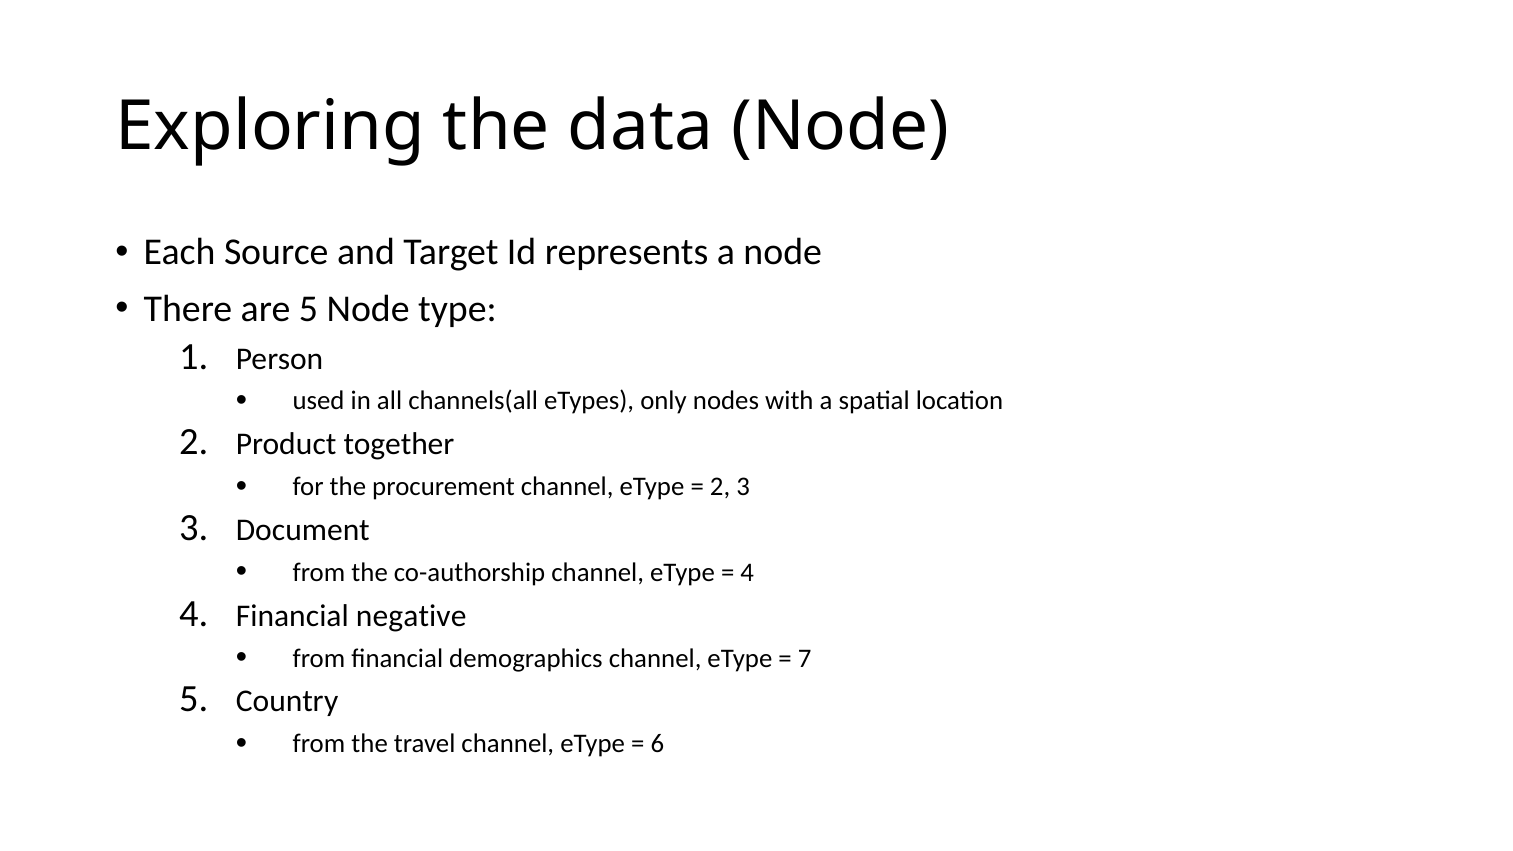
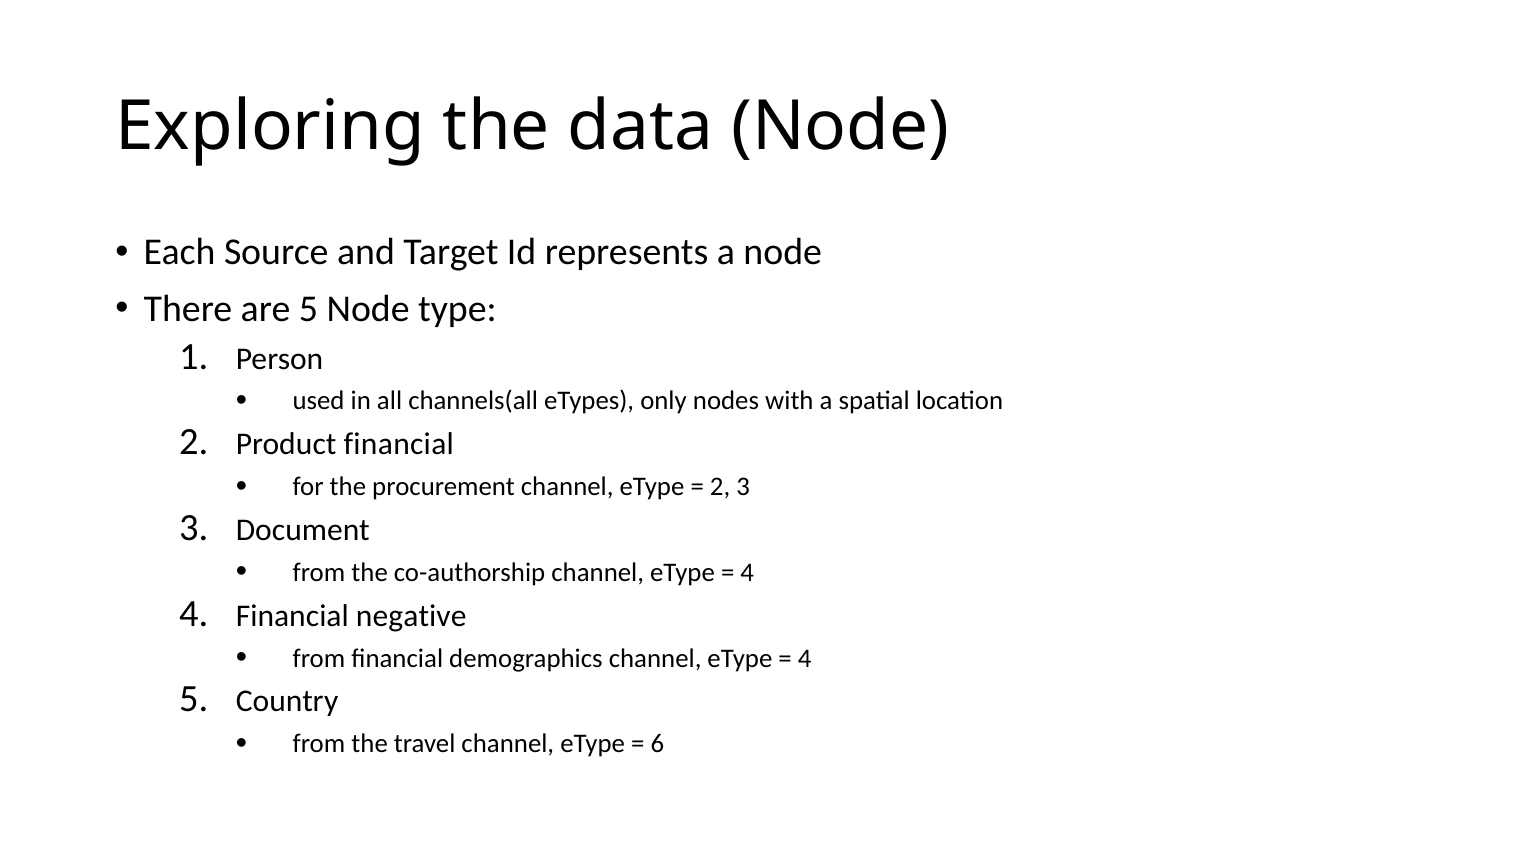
Product together: together -> financial (399, 444)
7: 7 -> 4 (805, 658)
